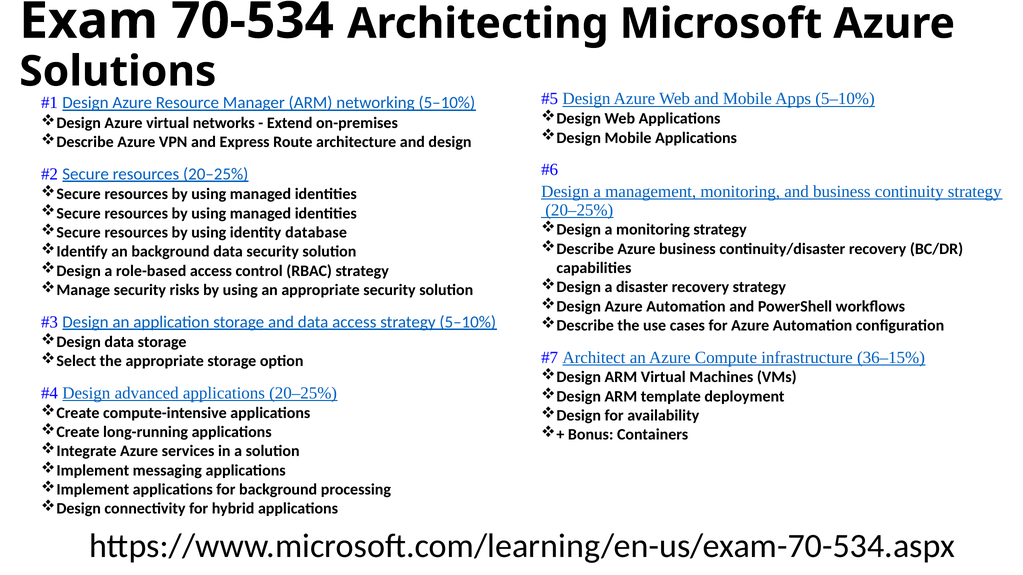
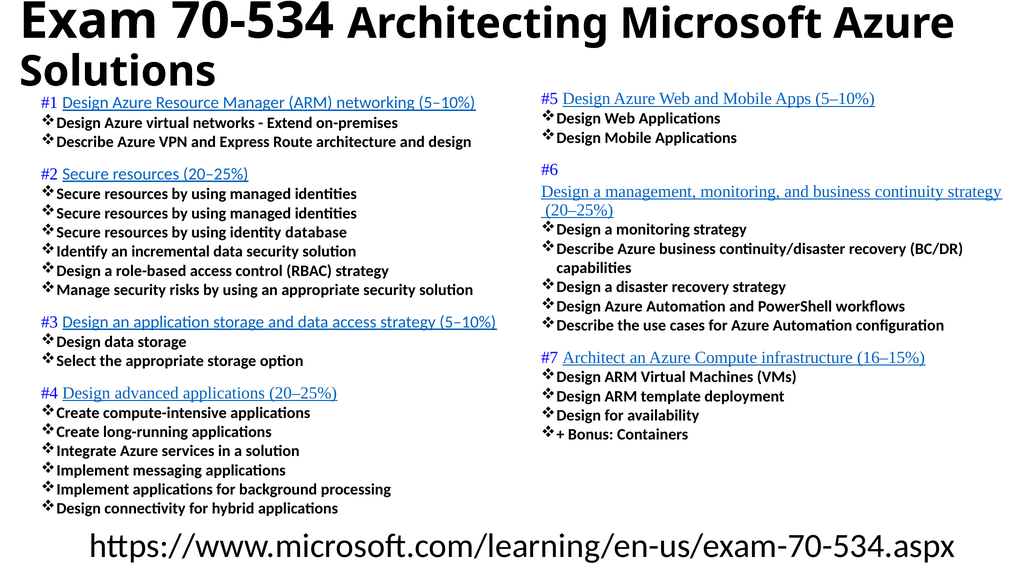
an background: background -> incremental (171, 252)
36–15%: 36–15% -> 16–15% (891, 358)
